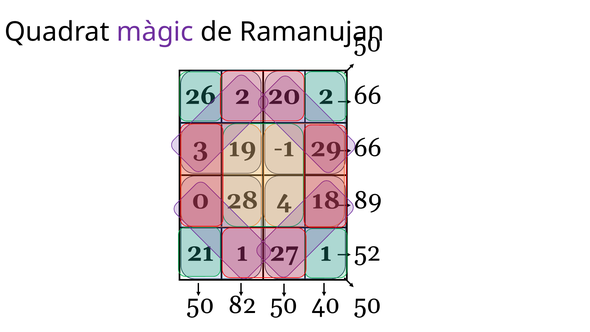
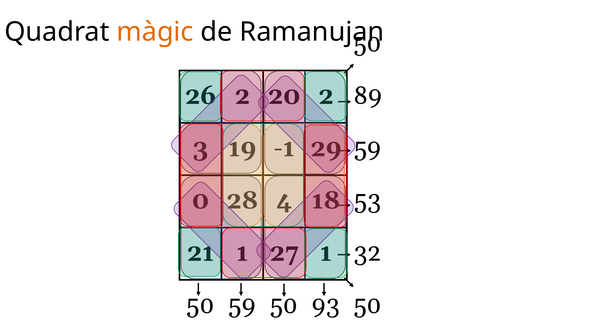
màgic colour: purple -> orange (155, 32)
66: 66 -> 89 (368, 96)
66: 66 -> 59 (368, 148)
89: 89 -> 53 (368, 200)
52: 52 -> 32 (368, 253)
50 82: 82 -> 59 (242, 305)
40: 40 -> 93 (326, 305)
